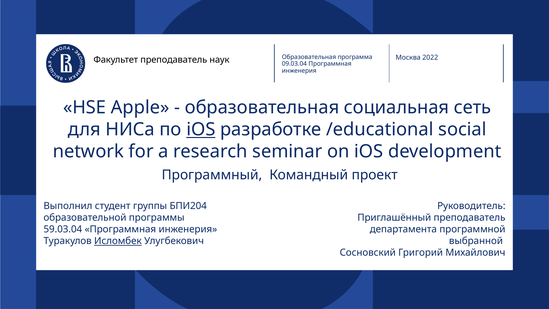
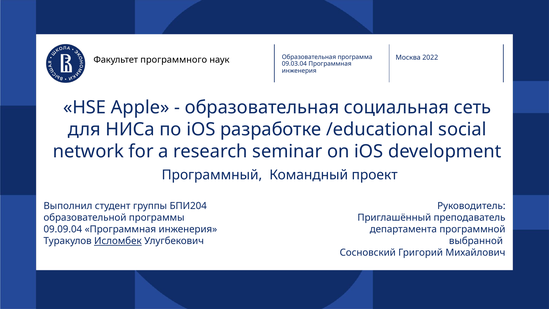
Факультет преподаватель: преподаватель -> программного (174, 60)
iOS underline: present -> none (201, 130)
59.03.04: 59.03.04 -> 09.09.04 (63, 229)
